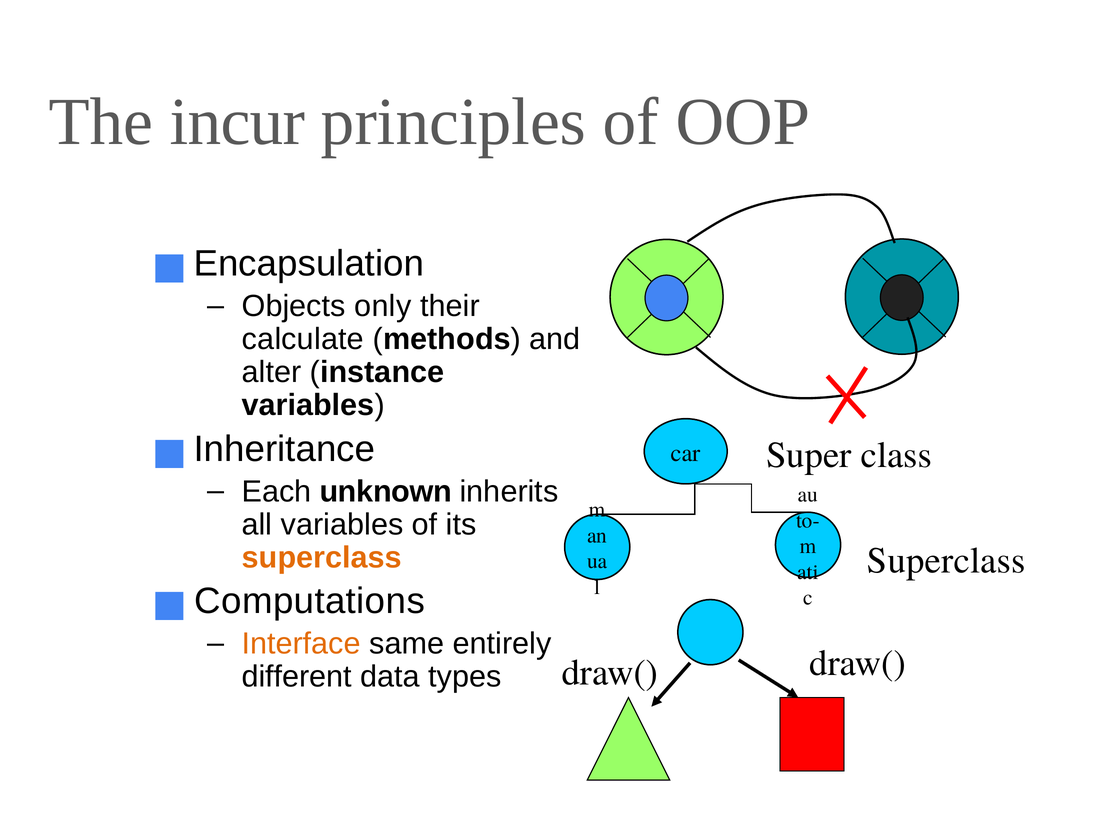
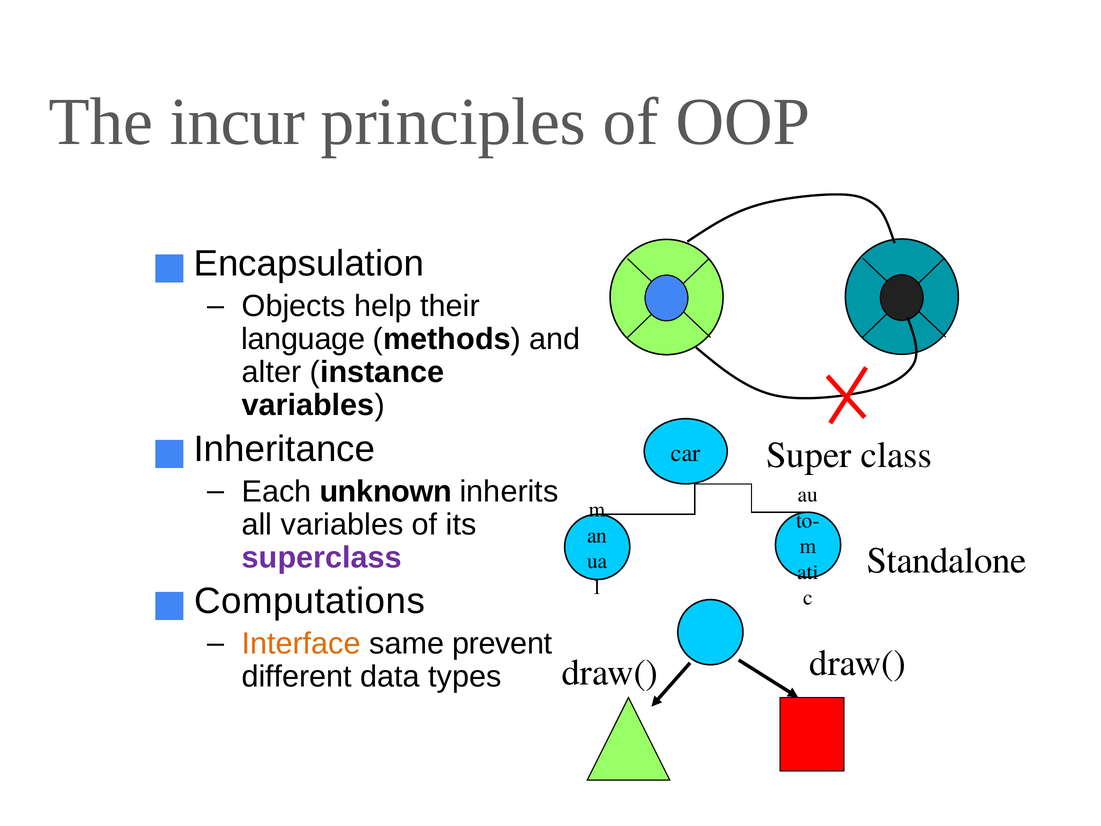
only: only -> help (383, 306)
calculate: calculate -> language (303, 339)
superclass colour: orange -> purple (322, 557)
Superclass: Superclass -> Standalone (947, 560)
entirely: entirely -> prevent (502, 643)
